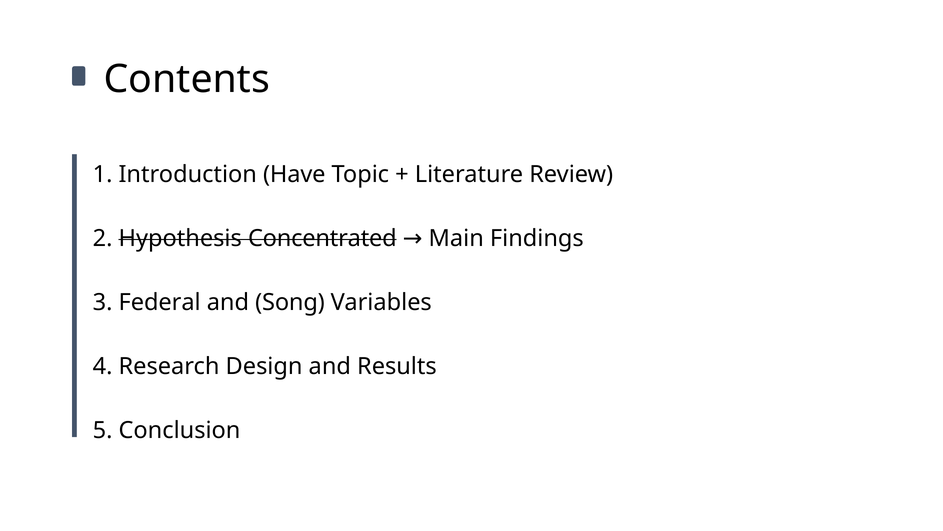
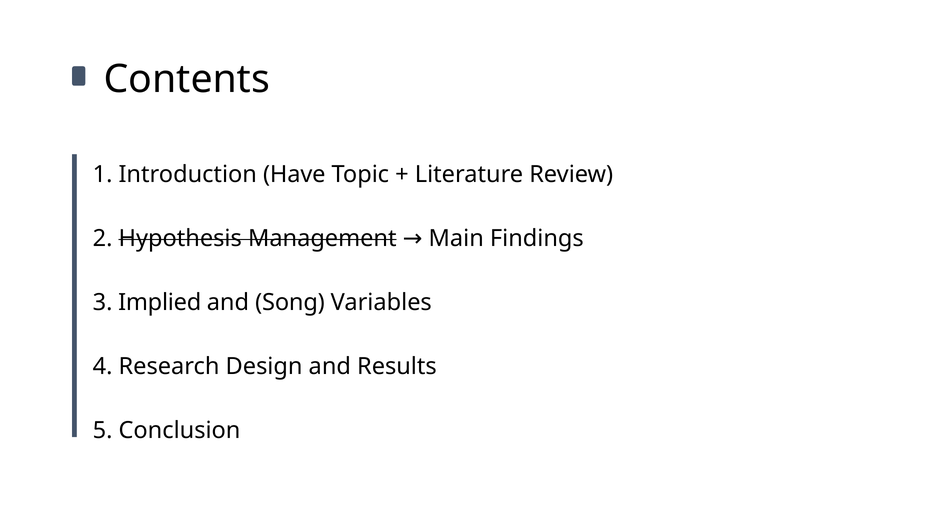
Concentrated: Concentrated -> Management (322, 238)
Federal: Federal -> Implied (160, 302)
